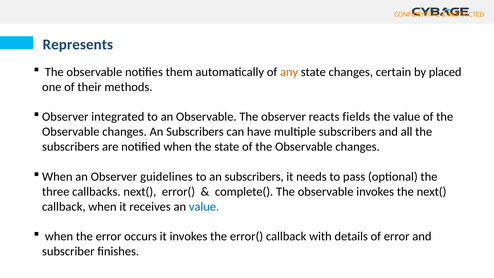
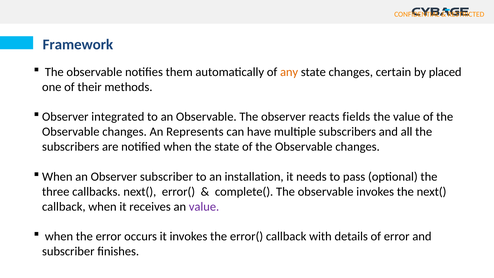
Represents: Represents -> Framework (78, 44)
changes An Subscribers: Subscribers -> Represents (195, 132)
Observer guidelines: guidelines -> subscriber (166, 177)
to an subscribers: subscribers -> installation (254, 177)
value colour: blue -> purple (204, 207)
